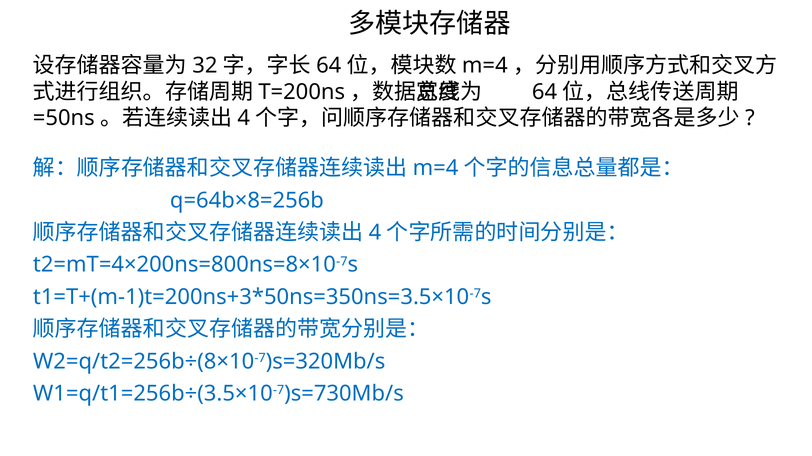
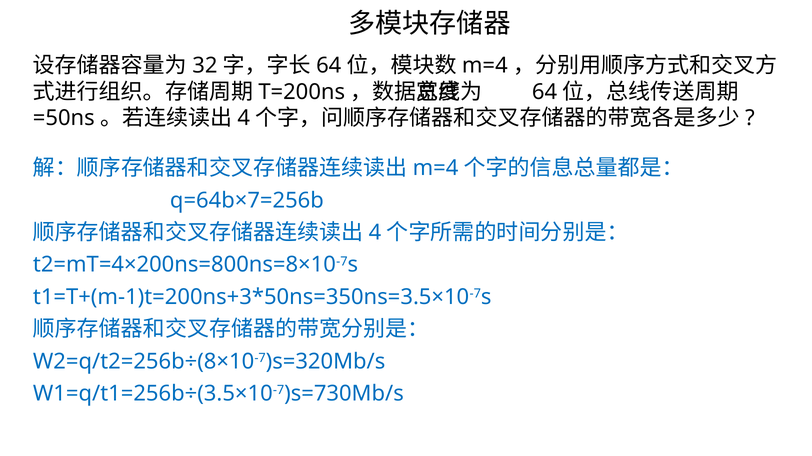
q=64b×8=256b: q=64b×8=256b -> q=64b×7=256b (247, 201)
